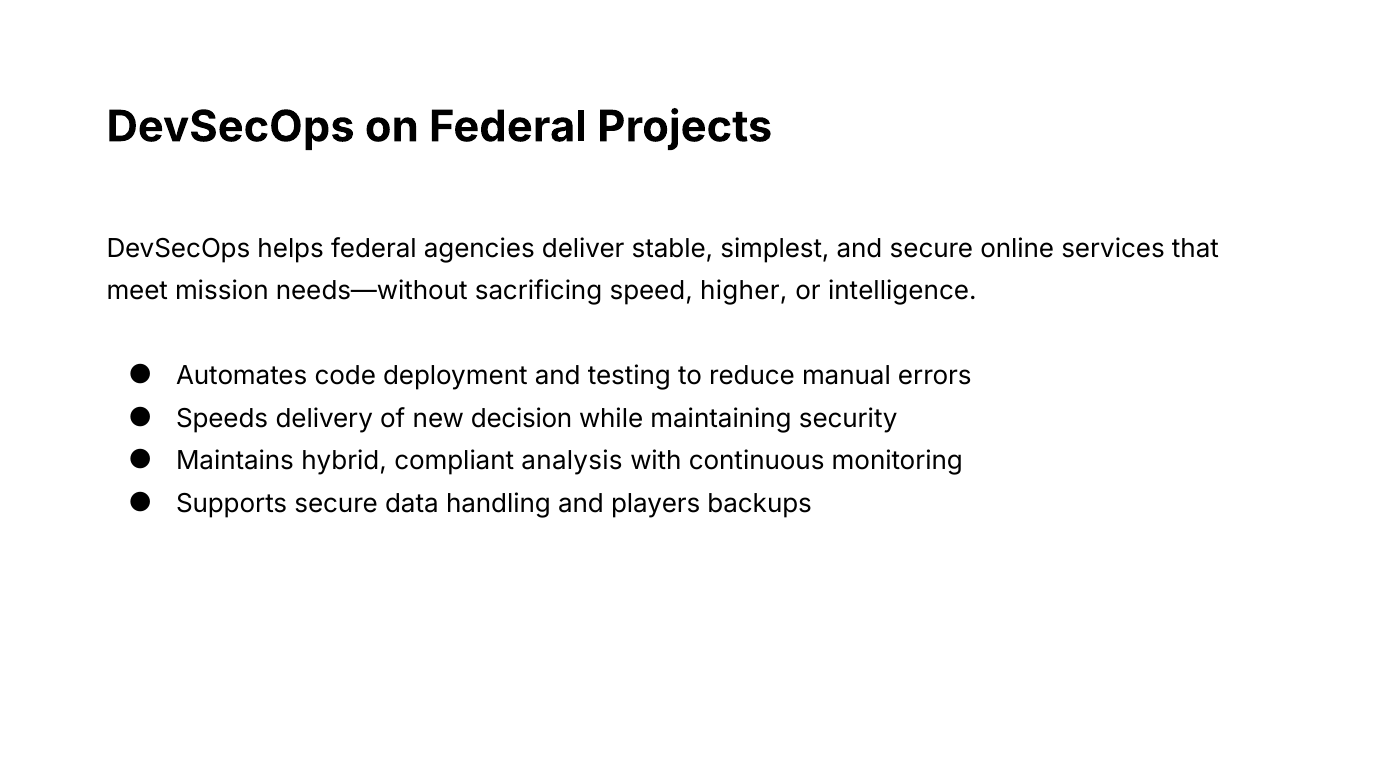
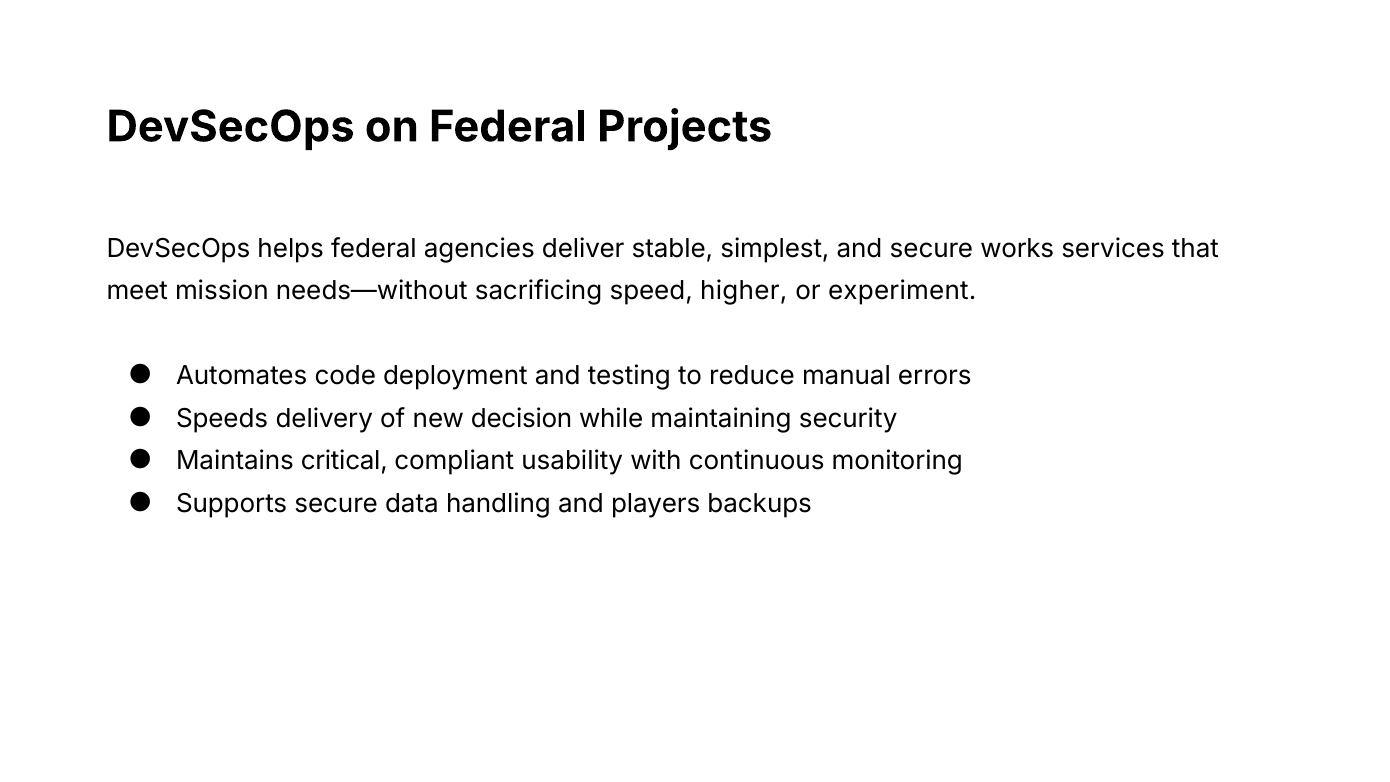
online: online -> works (1017, 249)
intelligence: intelligence -> experiment (902, 291)
hybrid: hybrid -> critical (344, 461)
analysis: analysis -> usability (572, 461)
